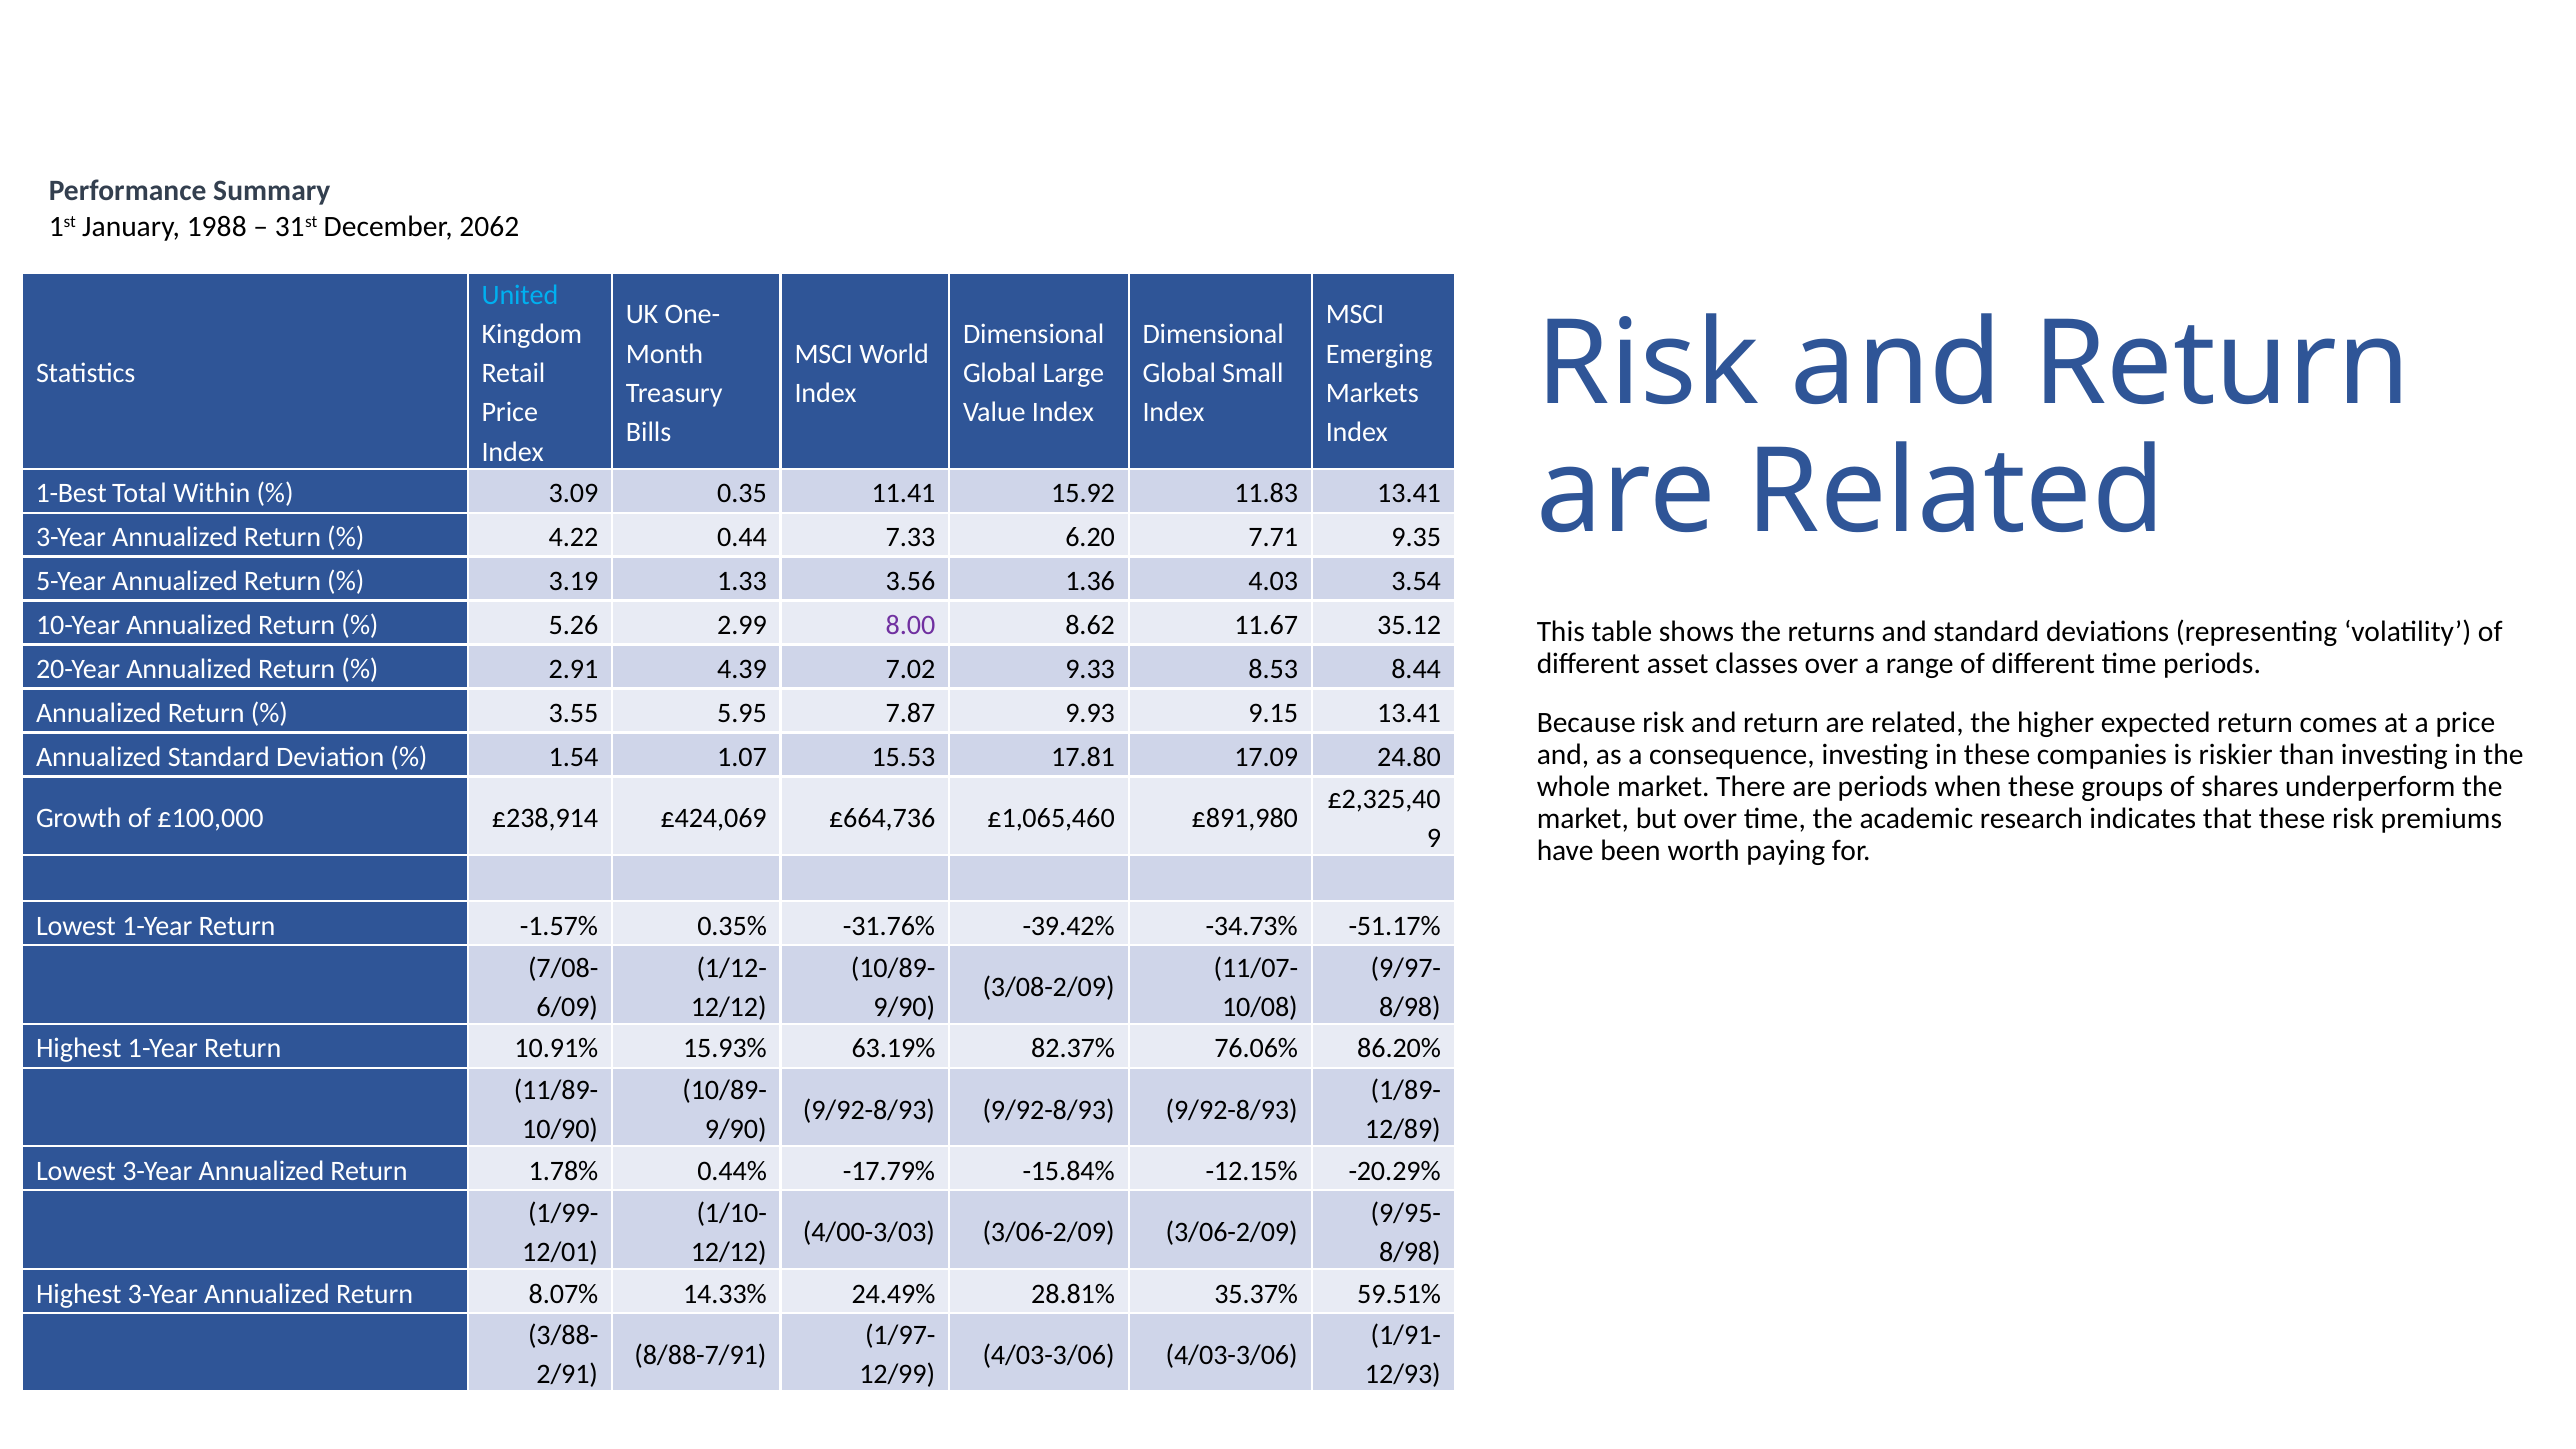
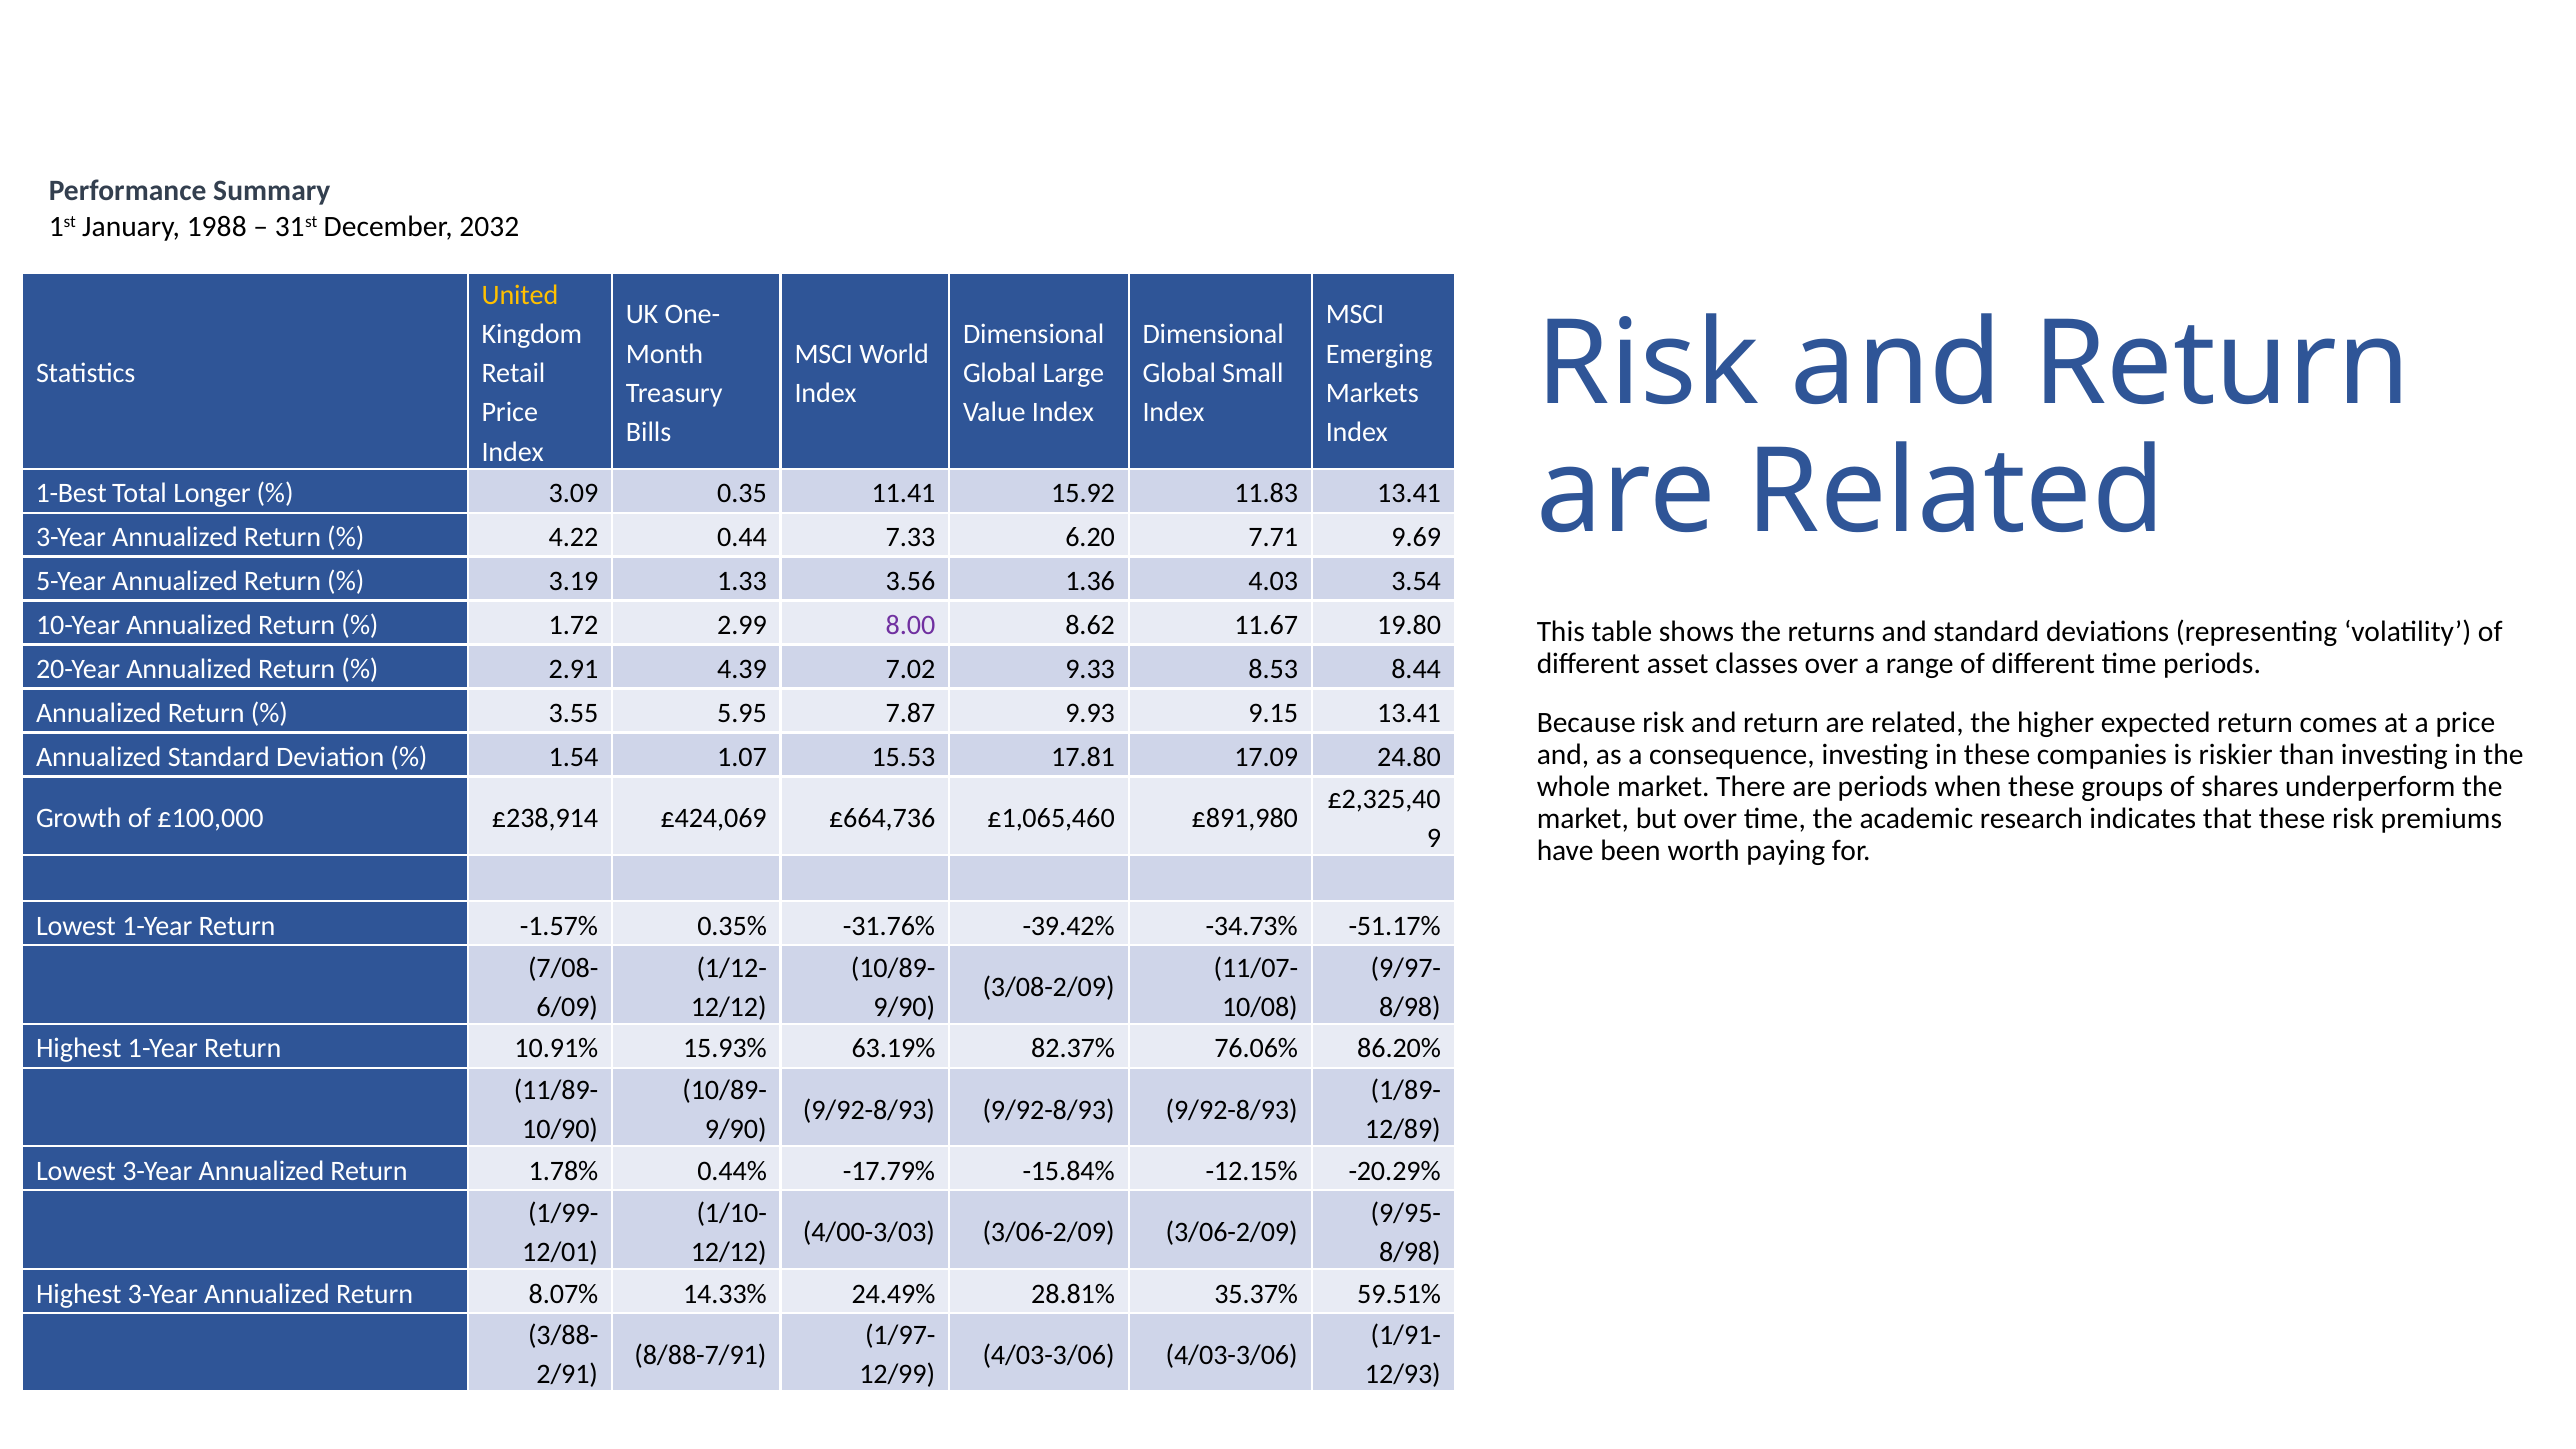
2062: 2062 -> 2032 (489, 227)
United colour: light blue -> yellow (520, 295)
Within: Within -> Longer (212, 494)
9.35: 9.35 -> 9.69 (1416, 538)
5.26: 5.26 -> 1.72 (573, 625)
35.12: 35.12 -> 19.80 (1409, 625)
